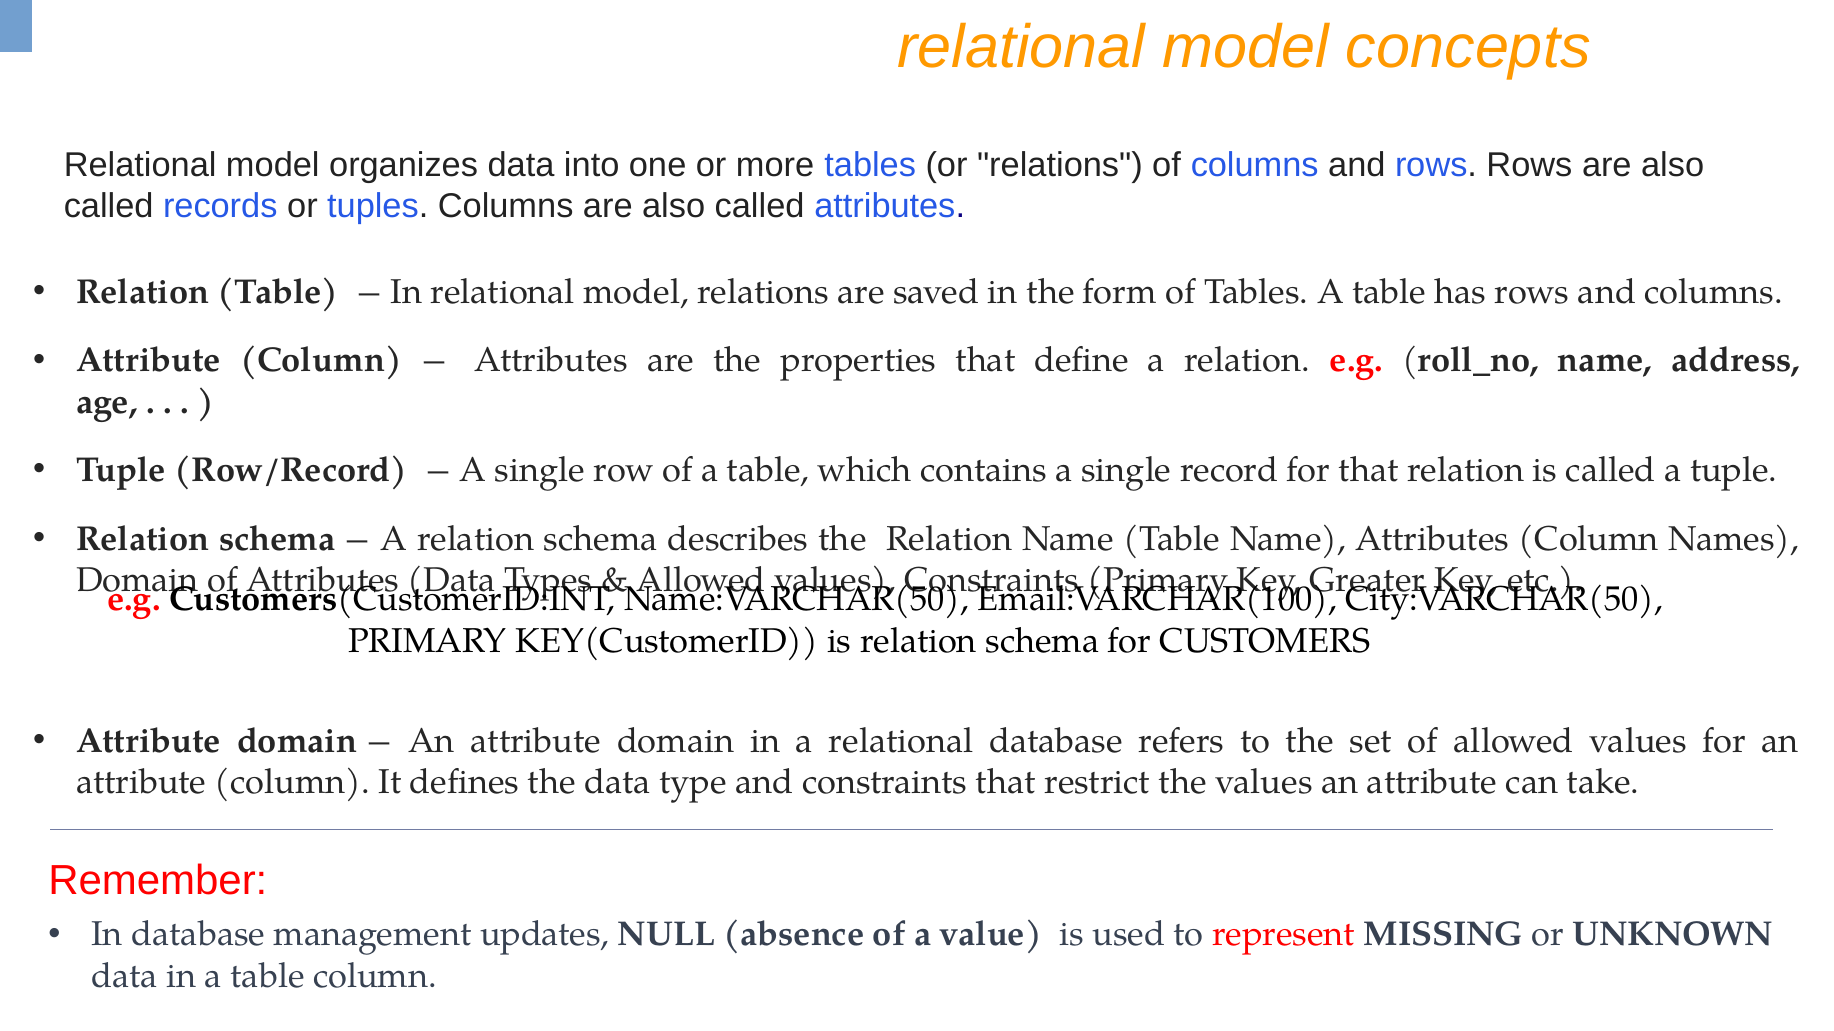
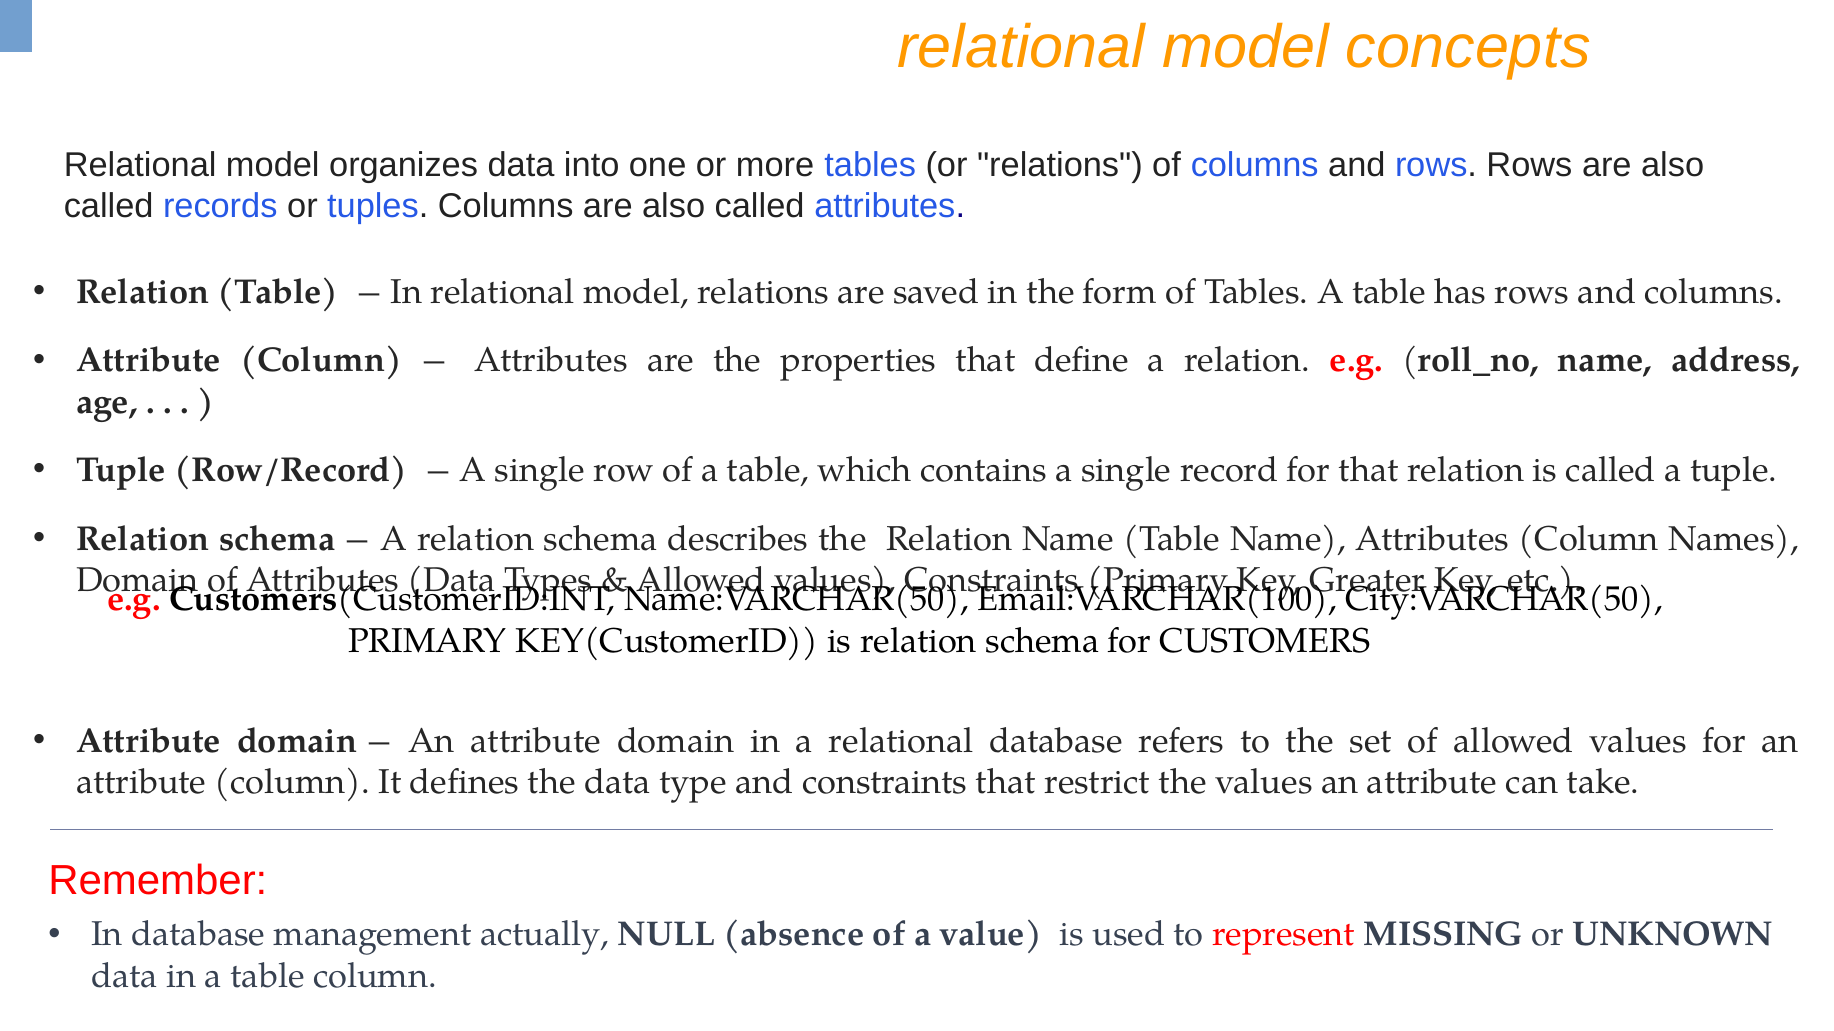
updates: updates -> actually (545, 935)
